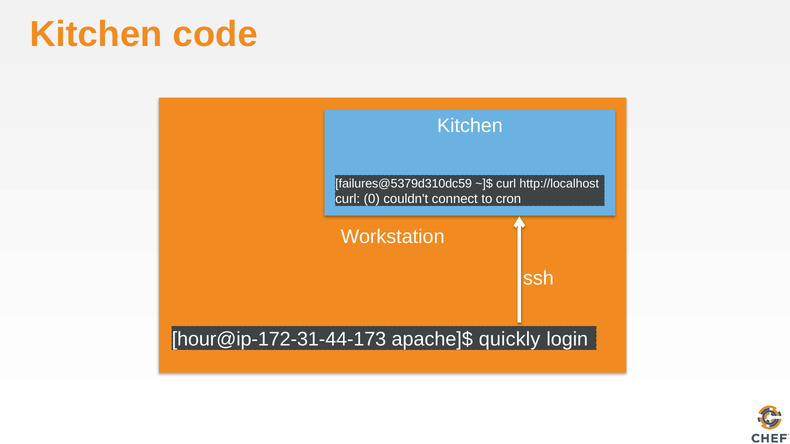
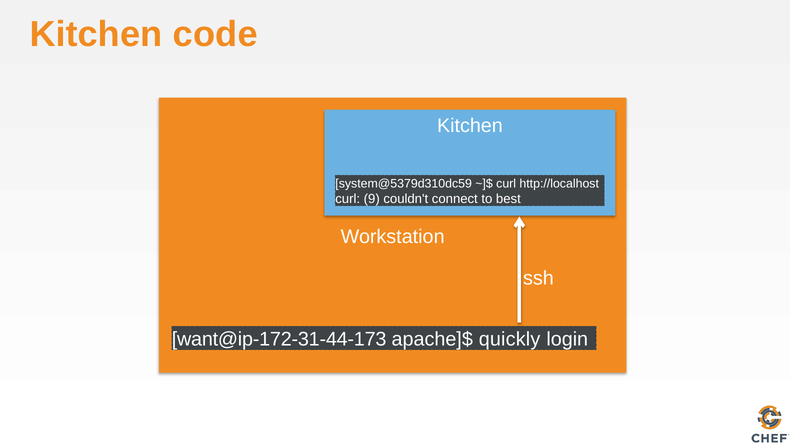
failures@5379d310dc59: failures@5379d310dc59 -> system@5379d310dc59 (404, 184)
0: 0 -> 9 (372, 199)
cron: cron -> best (508, 199)
hour@ip-172-31-44-173: hour@ip-172-31-44-173 -> want@ip-172-31-44-173 (279, 340)
